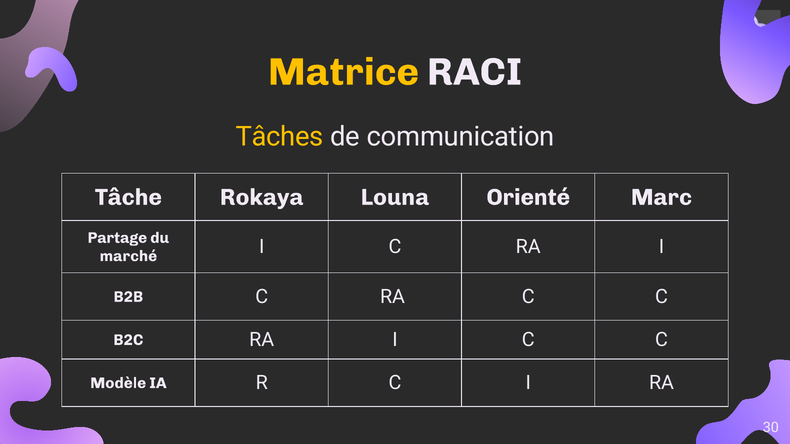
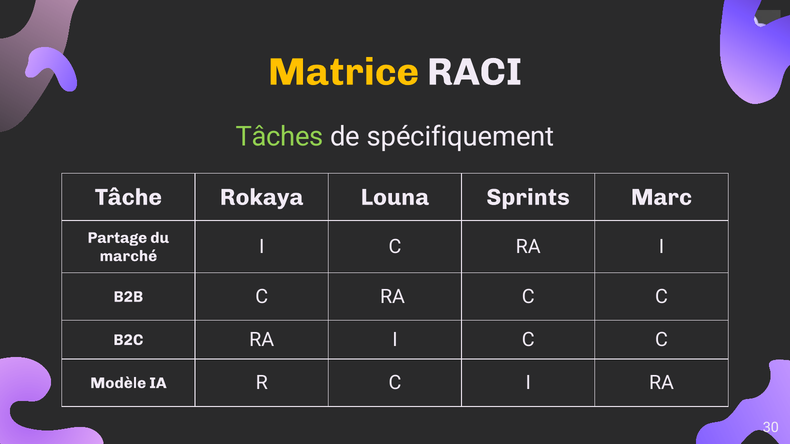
Tâches colour: yellow -> light green (280, 137)
communication: communication -> spécifiquement (461, 137)
Orienté: Orienté -> Sprints (528, 197)
